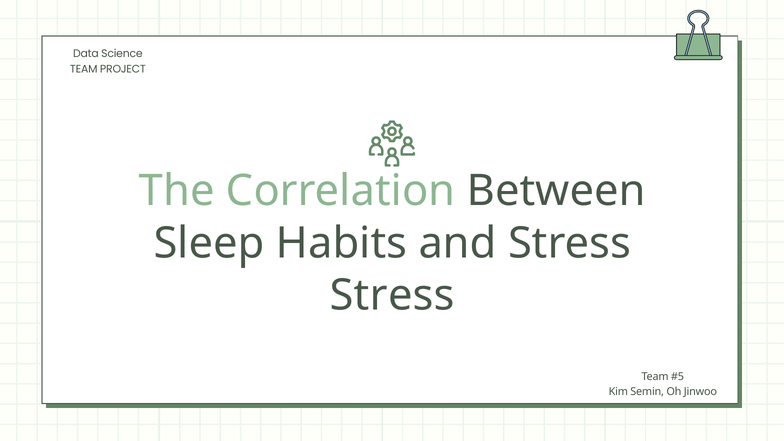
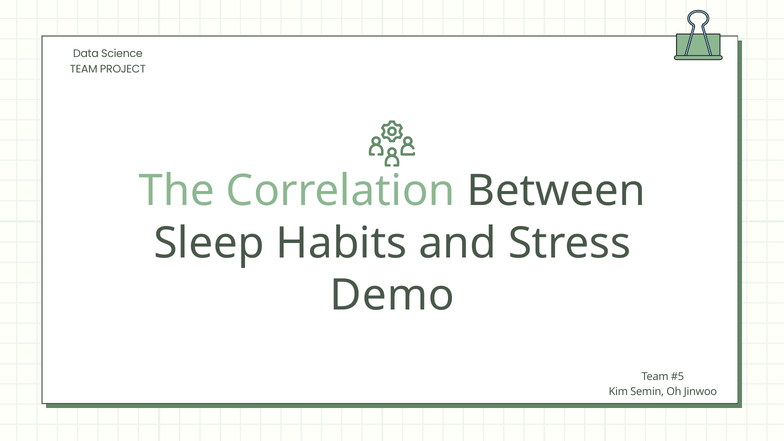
Stress: Stress -> Demo (392, 295)
